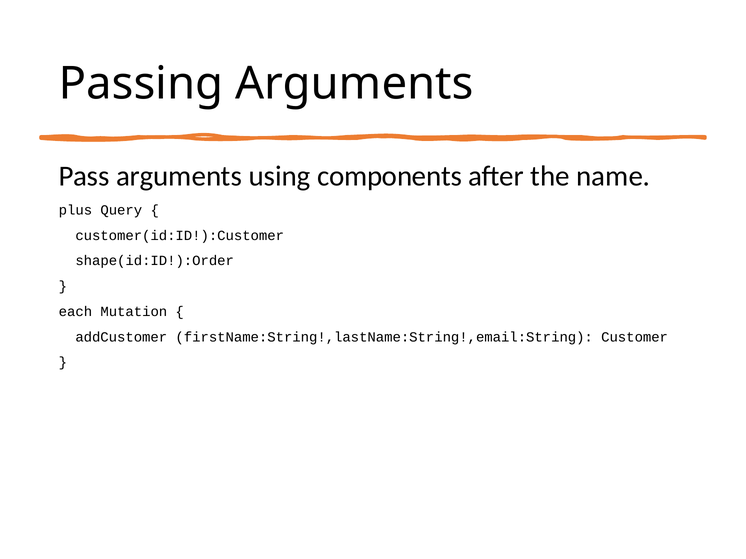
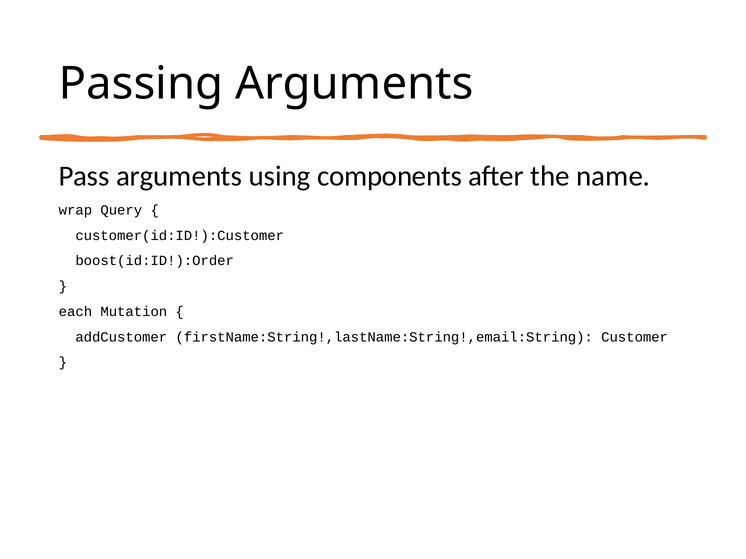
plus: plus -> wrap (75, 210)
shape(id:ID!):Order: shape(id:ID!):Order -> boost(id:ID!):Order (155, 261)
